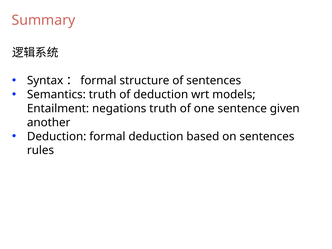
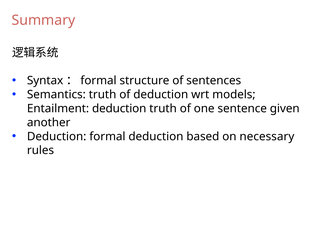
Entailment negations: negations -> deduction (119, 109)
on sentences: sentences -> necessary (267, 136)
